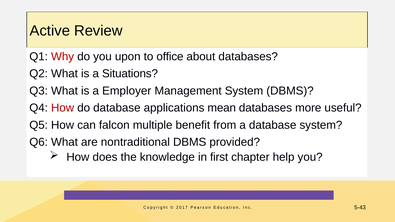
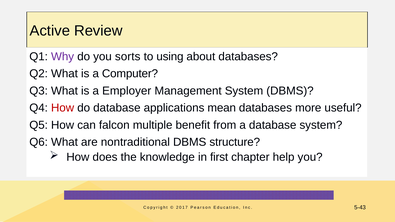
Why colour: red -> purple (63, 57)
upon: upon -> sorts (128, 57)
office: office -> using (170, 57)
Situations: Situations -> Computer (130, 74)
provided: provided -> structure (235, 142)
